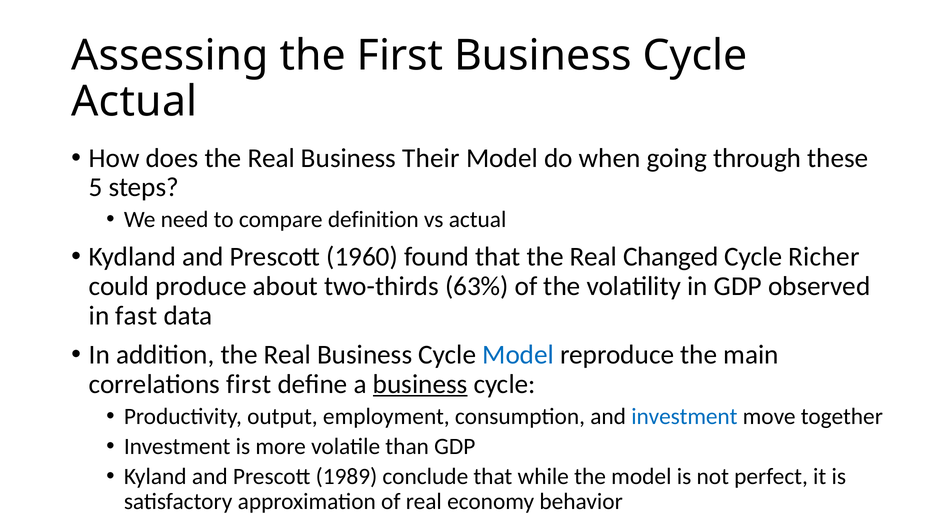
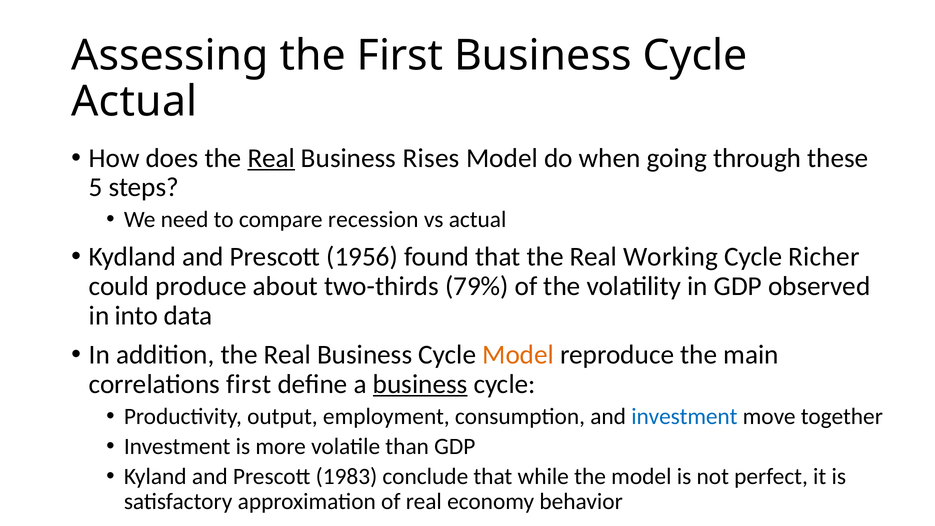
Real underline: none -> present (271, 158)
Their: Their -> Rises (431, 158)
definition: definition -> recession (373, 220)
1960: 1960 -> 1956 (362, 257)
Changed: Changed -> Working (671, 257)
63%: 63% -> 79% (477, 286)
fast: fast -> into (137, 315)
Model colour: blue -> orange (518, 355)
1989: 1989 -> 1983 (346, 476)
